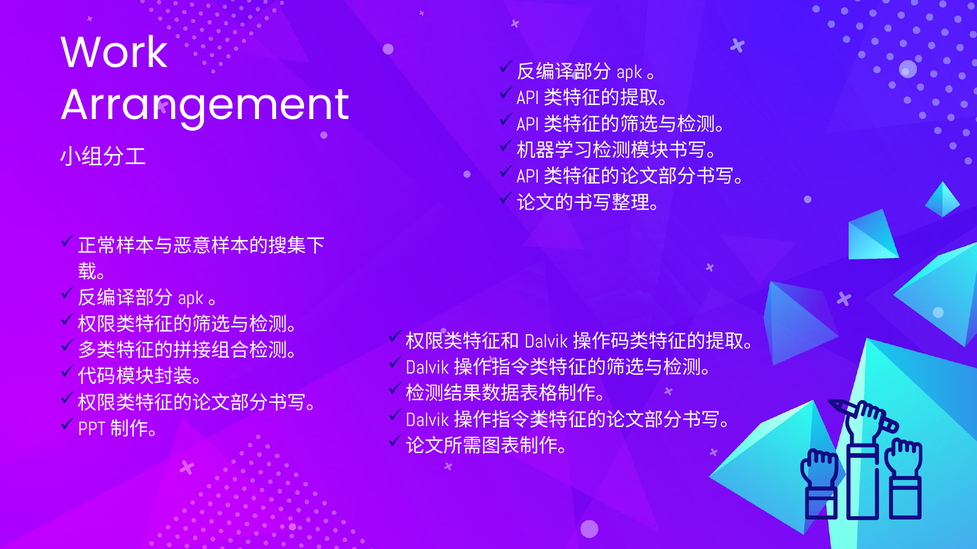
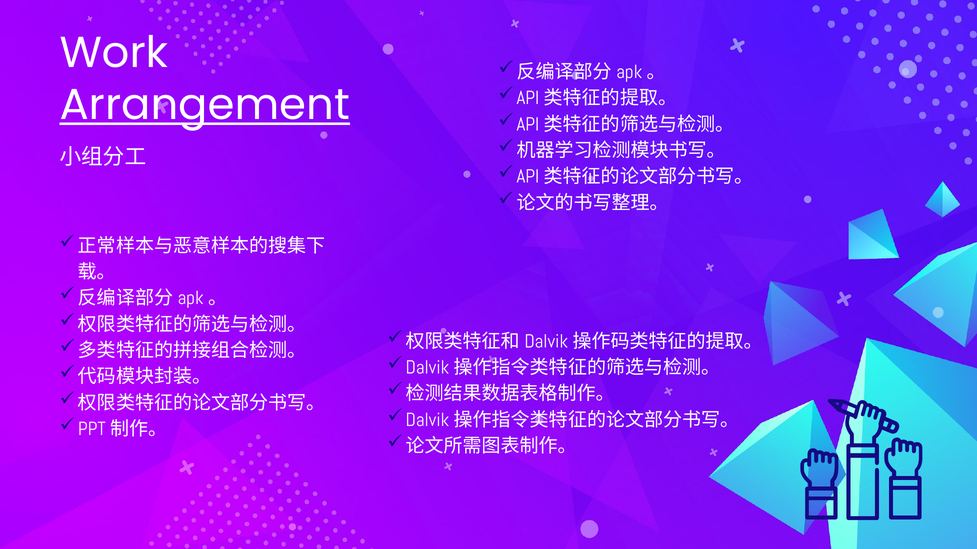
Arrangement underline: none -> present (205, 105)
